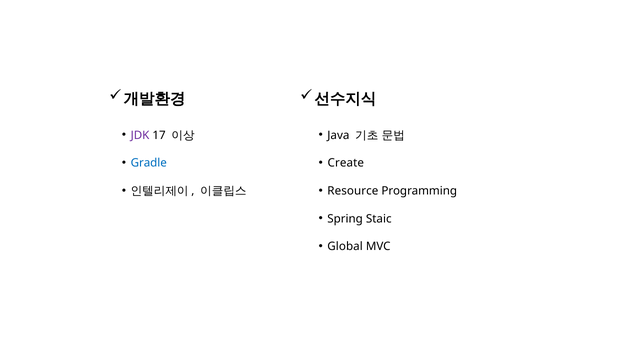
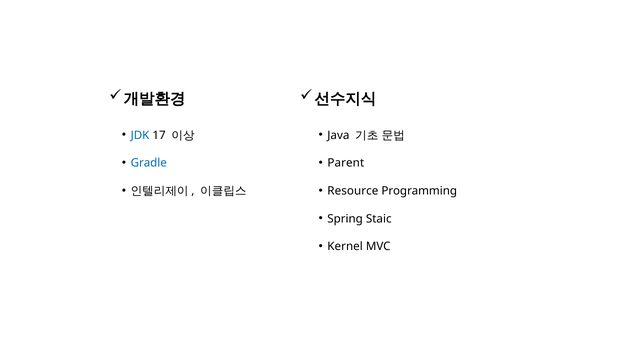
JDK colour: purple -> blue (140, 135)
Create: Create -> Parent (346, 163)
Global: Global -> Kernel (345, 246)
